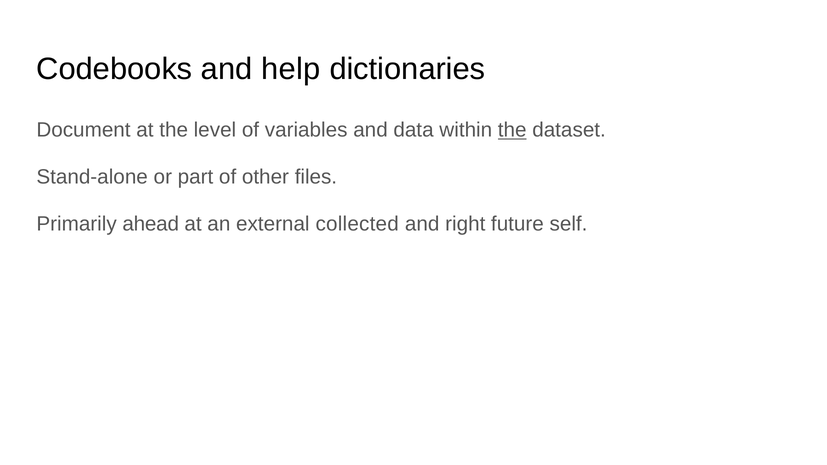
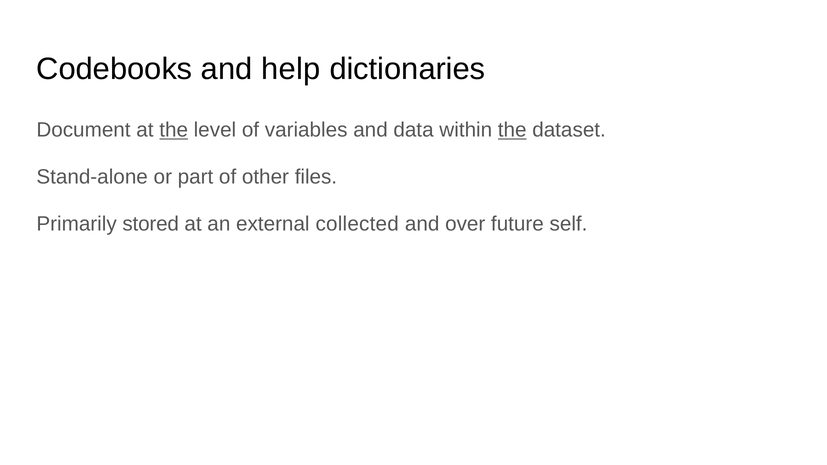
the underline: none -> present (174, 130)
ahead: ahead -> stored (151, 224)
right: right -> over (465, 224)
